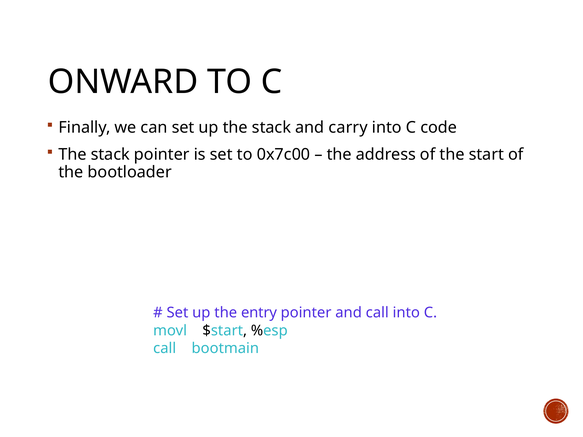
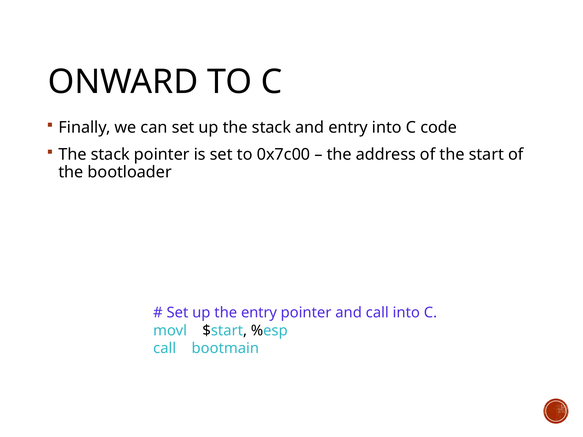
and carry: carry -> entry (348, 127)
